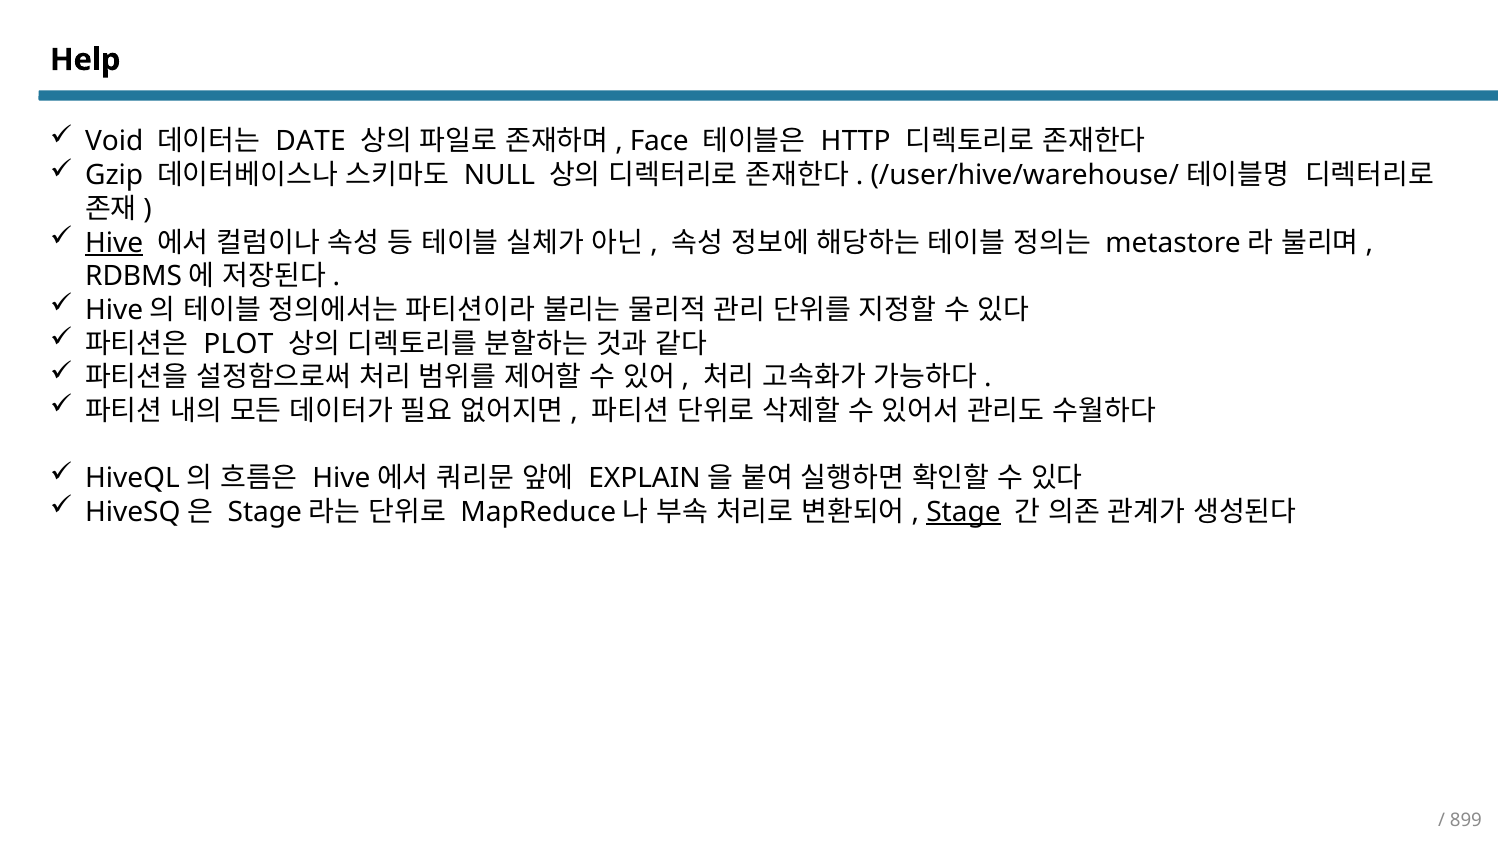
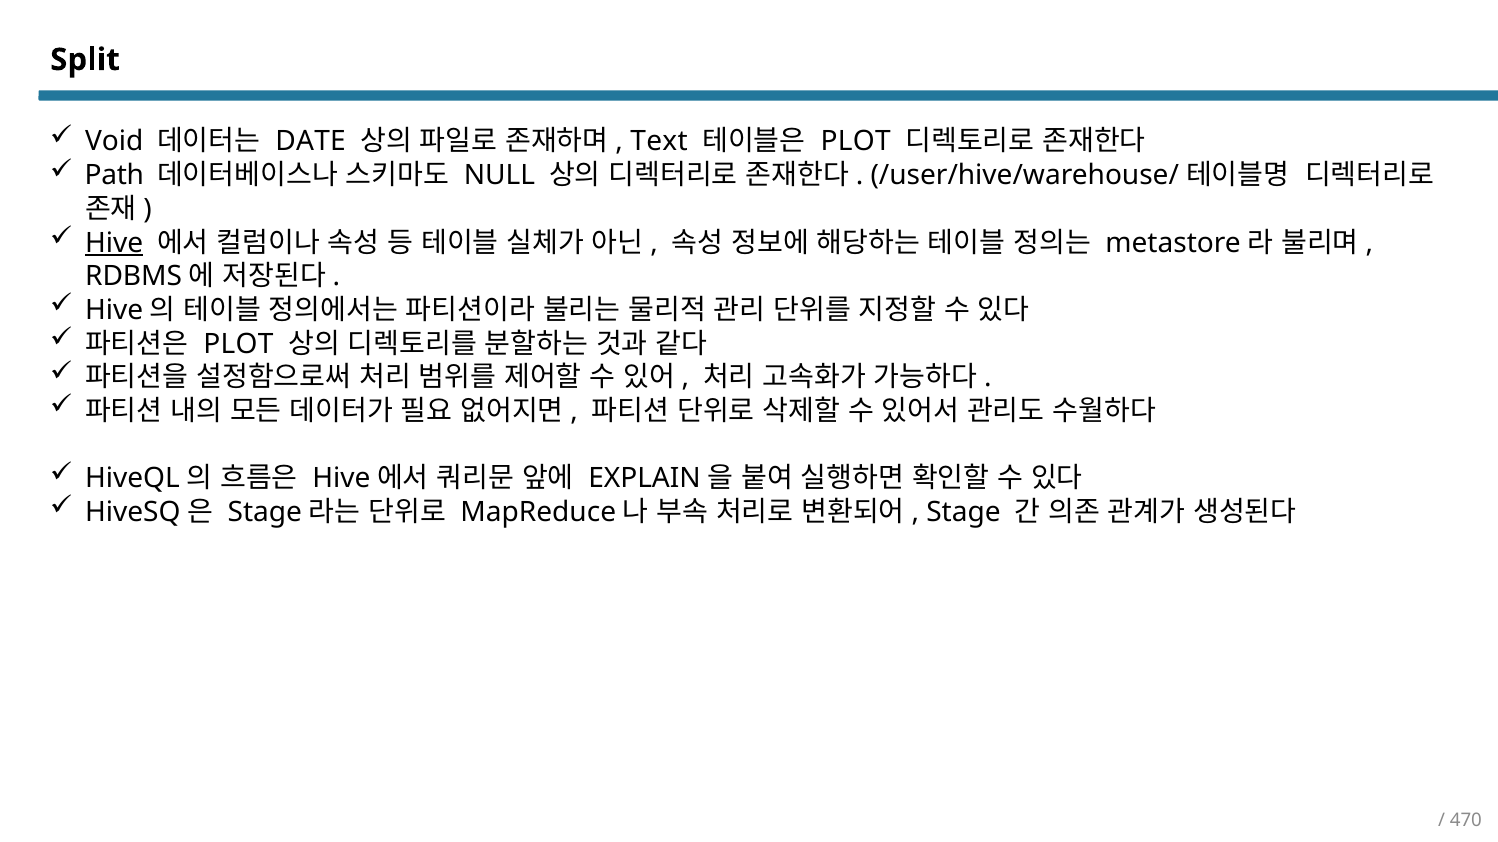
Help: Help -> Split (85, 60)
Face: Face -> Text (659, 142)
HTTP: HTTP -> PLOT (856, 142)
Gzip: Gzip -> Path (114, 176)
Stage underline: present -> none (964, 513)
899: 899 -> 470 (1466, 821)
